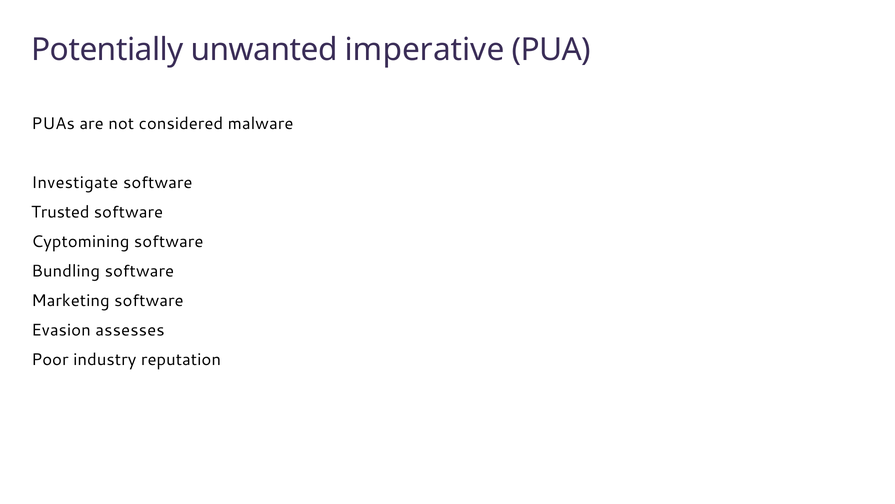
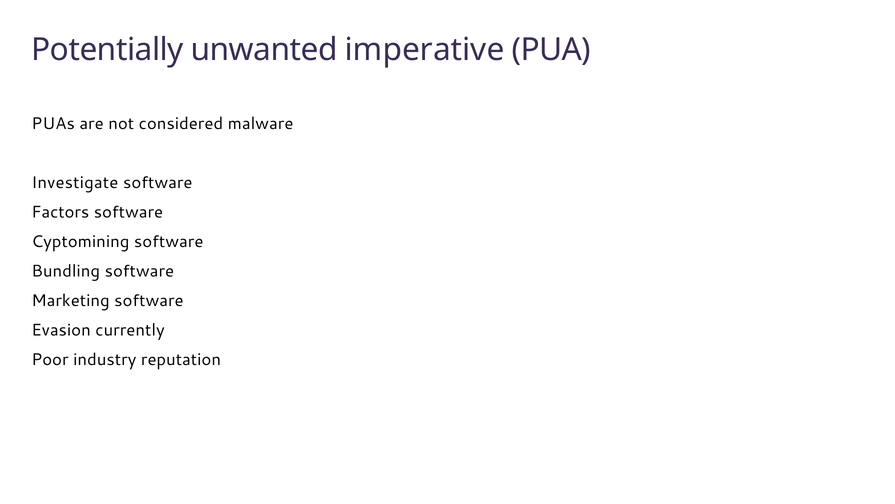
Trusted: Trusted -> Factors (60, 212)
assesses: assesses -> currently (130, 330)
